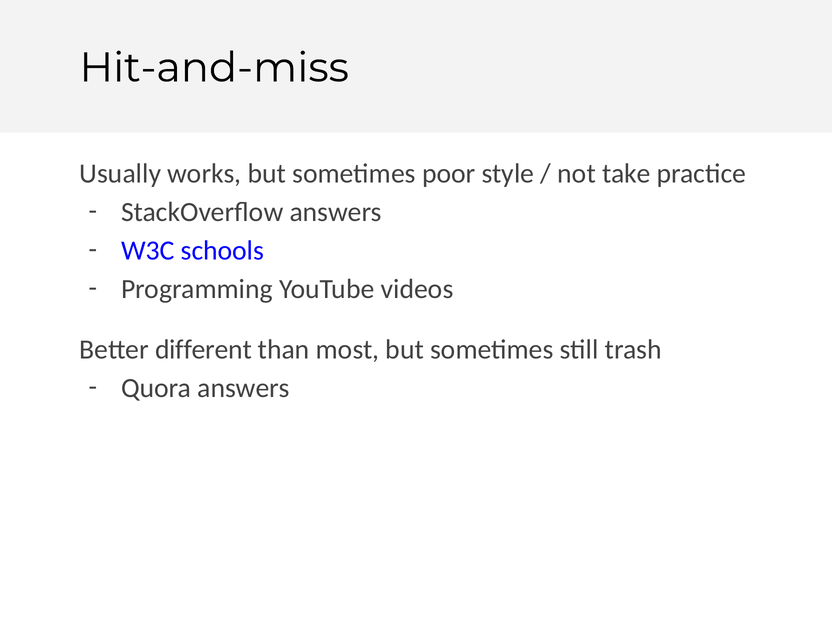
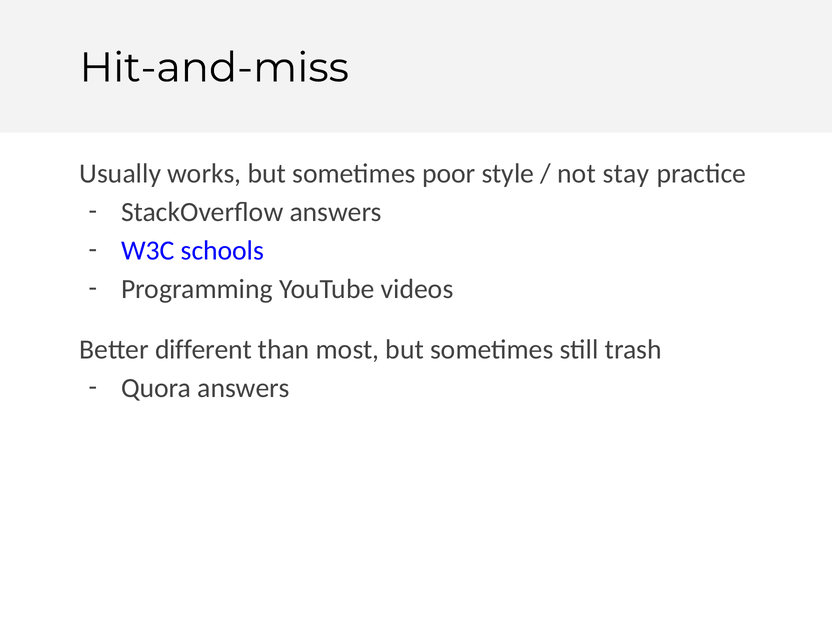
take: take -> stay (626, 174)
